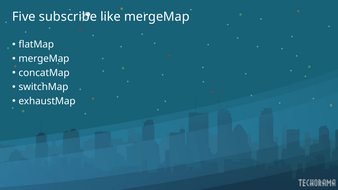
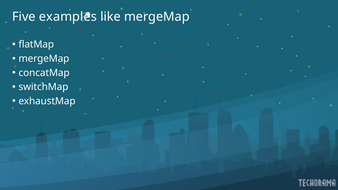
subscribe: subscribe -> examples (68, 17)
